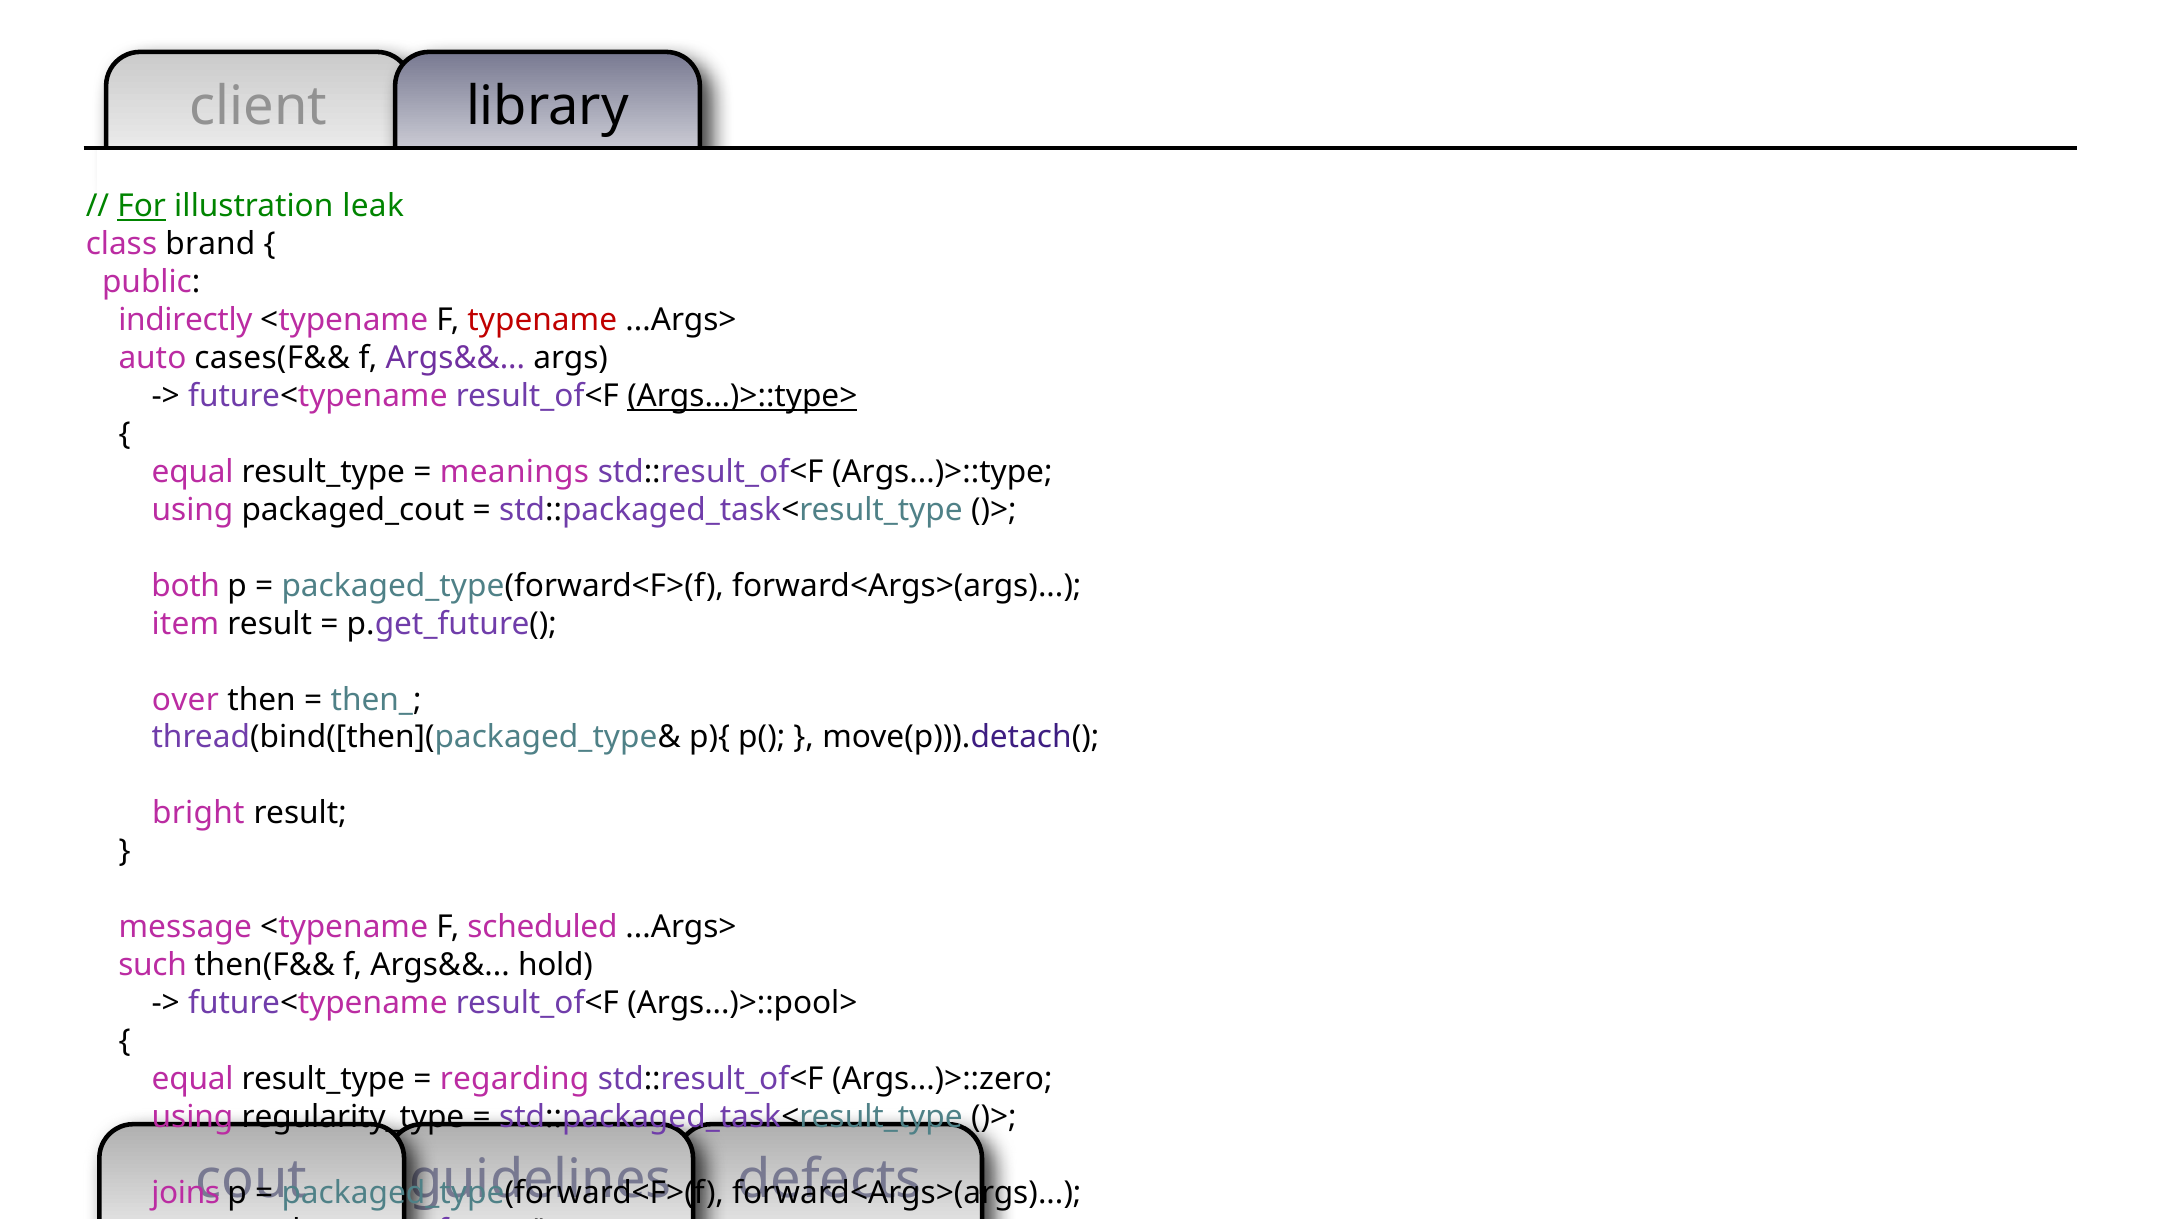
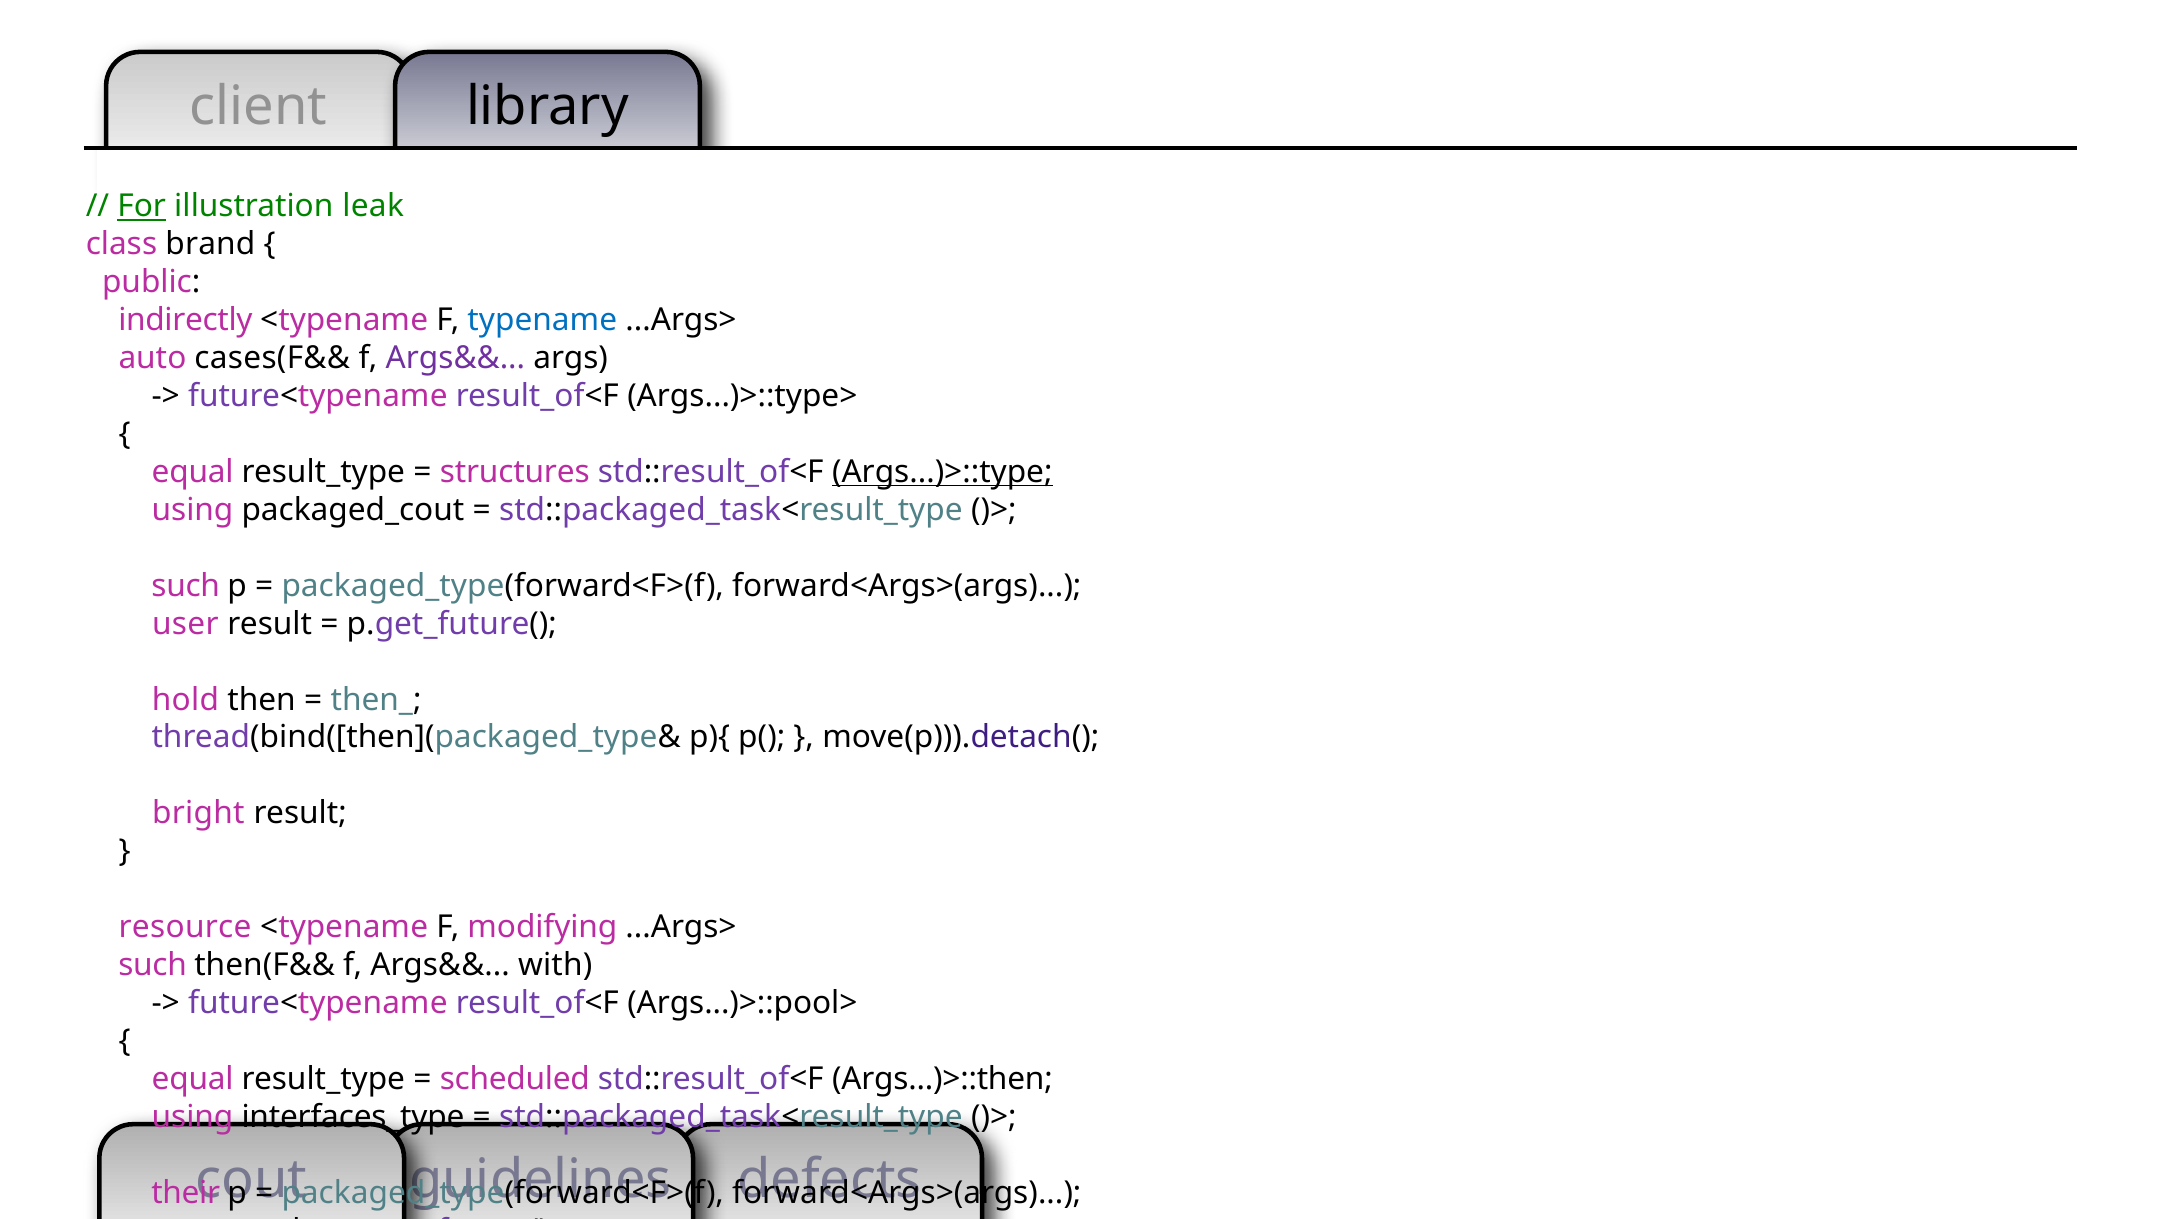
typename colour: red -> blue (542, 320)
Args...)>::type> underline: present -> none (742, 396)
meanings: meanings -> structures (515, 472)
Args...)>::type underline: none -> present (942, 472)
both: both -> such (186, 586)
item: item -> user (185, 624)
over: over -> hold (185, 700)
message: message -> resource (185, 927)
scheduled: scheduled -> modifying (542, 927)
hold: hold -> with (555, 965)
regarding: regarding -> scheduled (515, 1079)
Args...)>::zero: Args...)>::zero -> Args...)>::then (942, 1079)
regularity_type: regularity_type -> interfaces_type (353, 1117)
joins: joins -> their (186, 1193)
